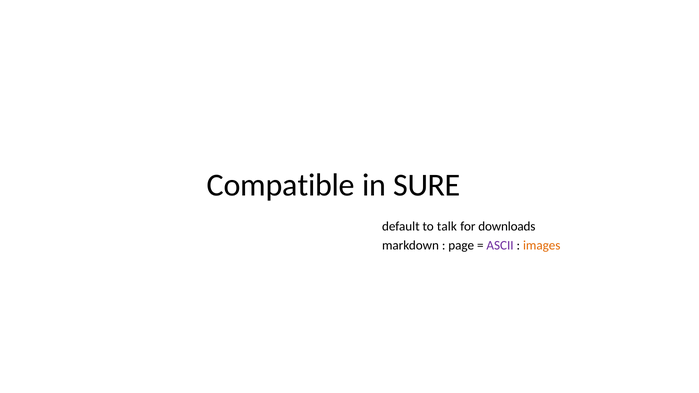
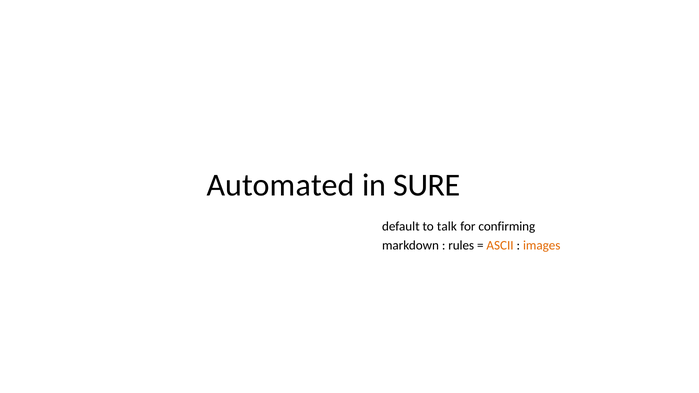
Compatible: Compatible -> Automated (281, 185)
downloads: downloads -> confirming (507, 226)
page: page -> rules (461, 246)
ASCII colour: purple -> orange (500, 246)
